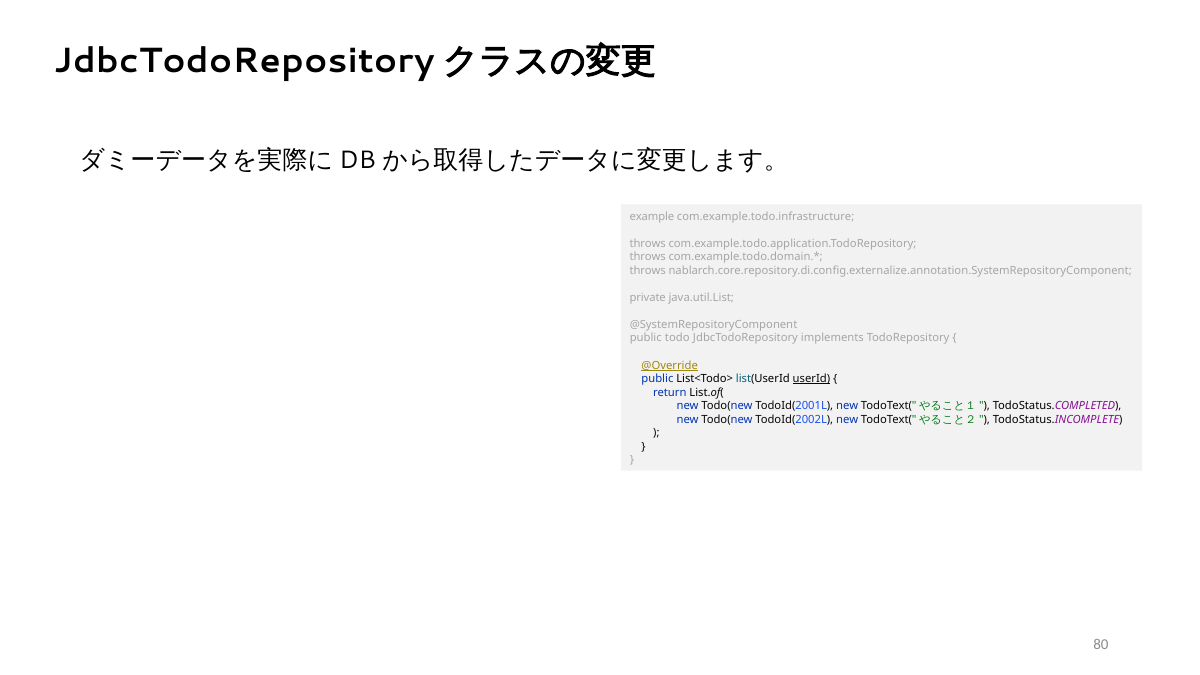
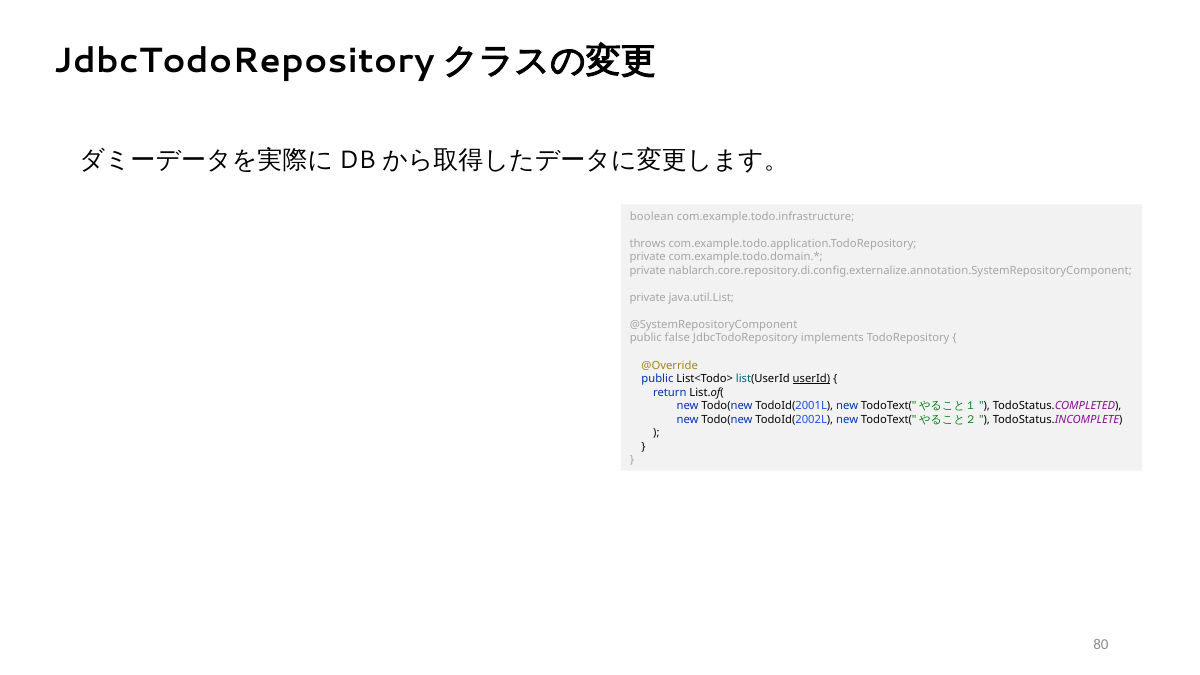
example: example -> boolean (652, 216)
throws: throws -> private (648, 257)
throws: throws -> private (648, 271)
todo: todo -> false (677, 338)
@Override underline: present -> none (670, 365)
